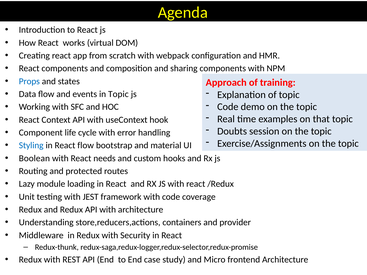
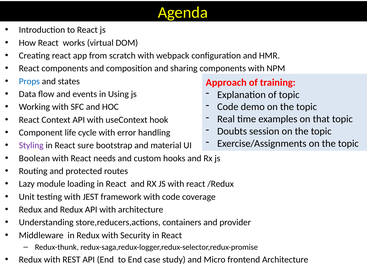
in Topic: Topic -> Using (118, 94)
Styling colour: blue -> purple (31, 146)
React flow: flow -> sure (86, 146)
